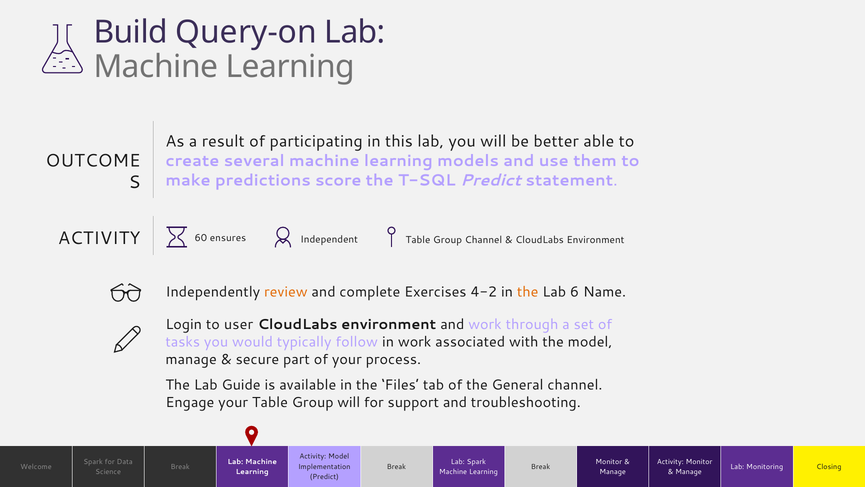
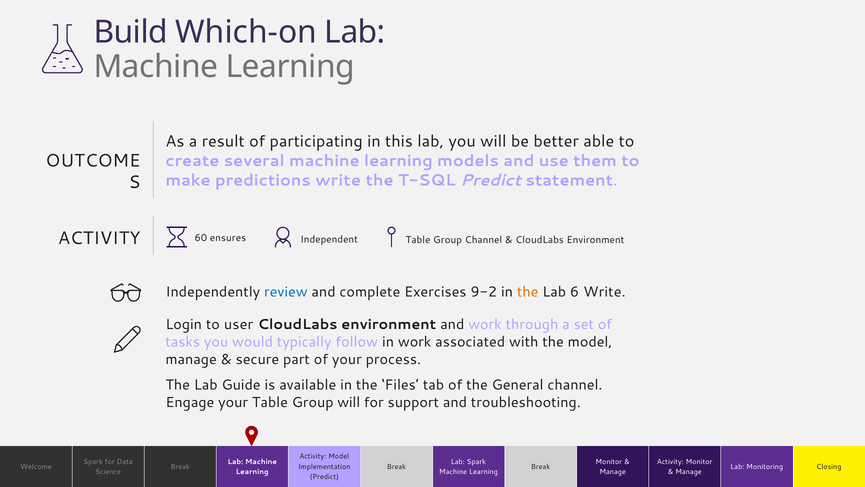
Query-on: Query-on -> Which-on (246, 32)
predictions score: score -> write (338, 180)
review colour: orange -> blue (286, 292)
4-2: 4-2 -> 9-2 (484, 292)
6 Name: Name -> Write (604, 292)
